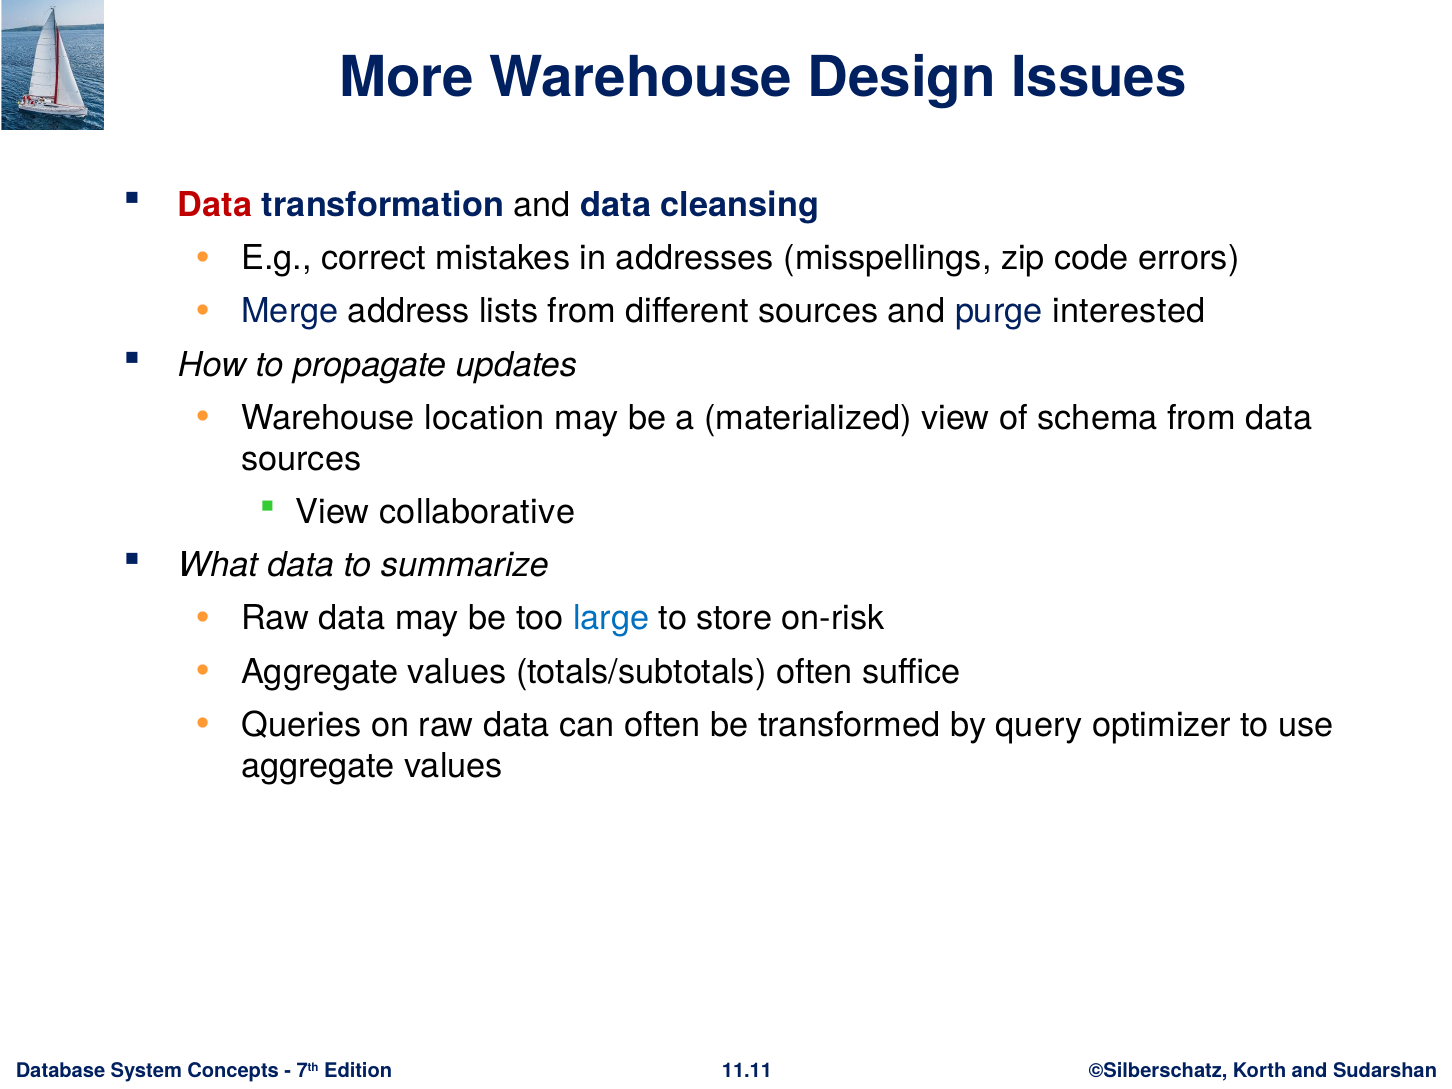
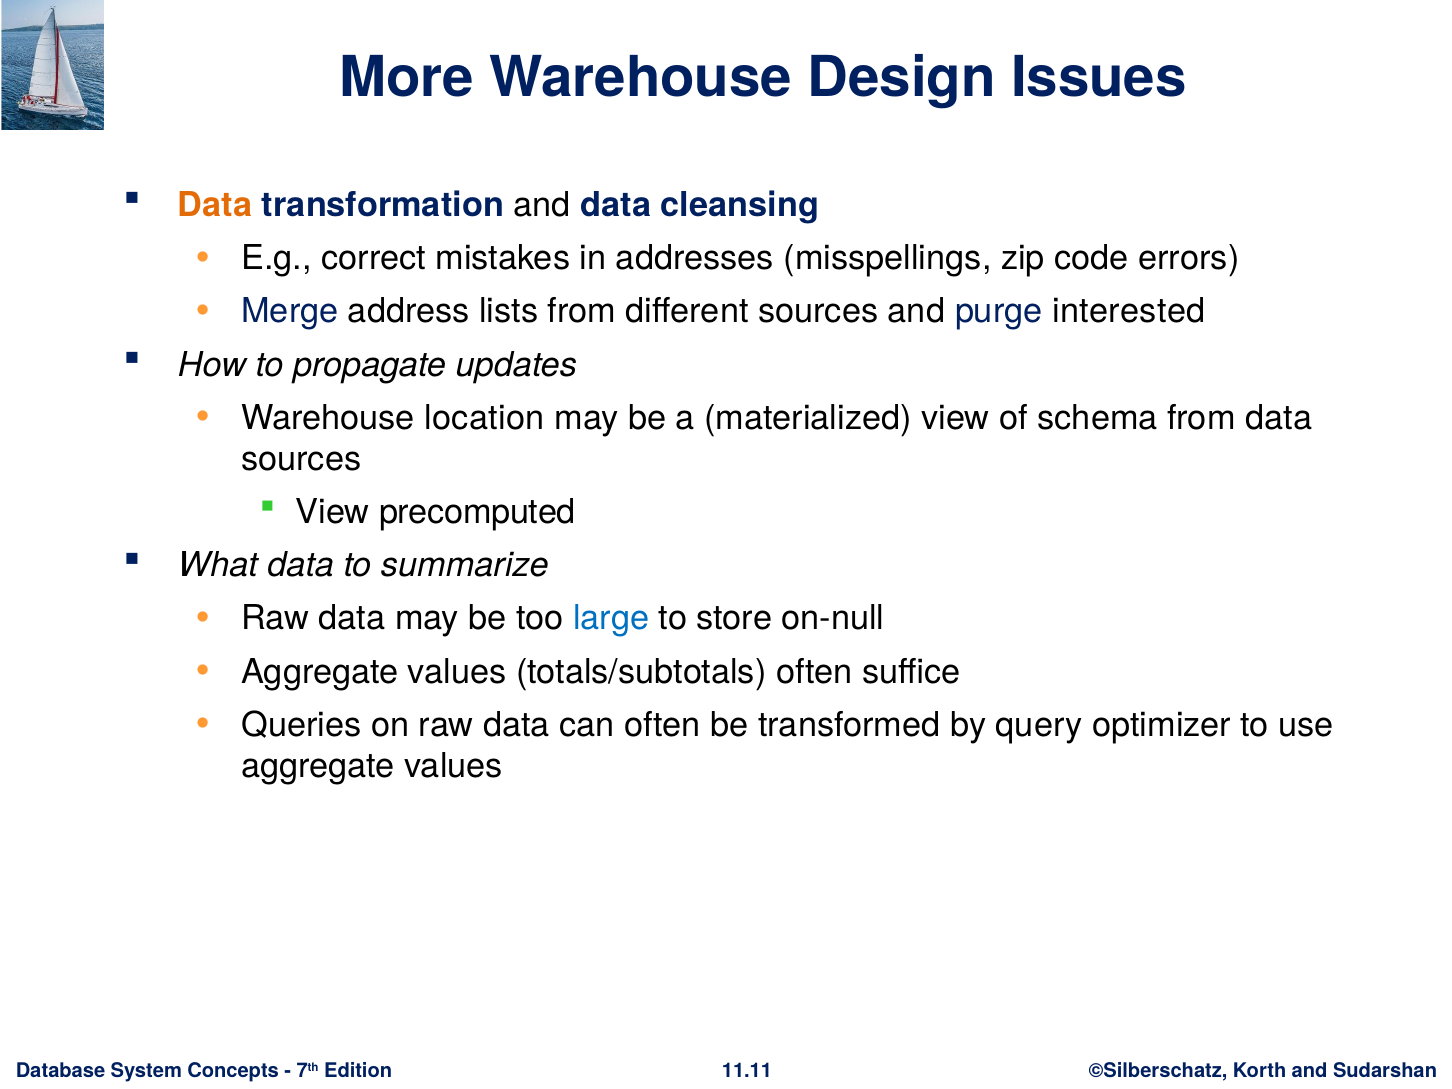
Data colour: red -> orange (215, 205)
collaborative: collaborative -> precomputed (478, 512)
on-risk: on-risk -> on-null (833, 619)
